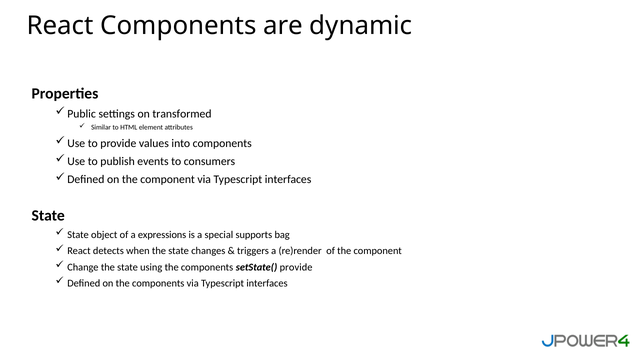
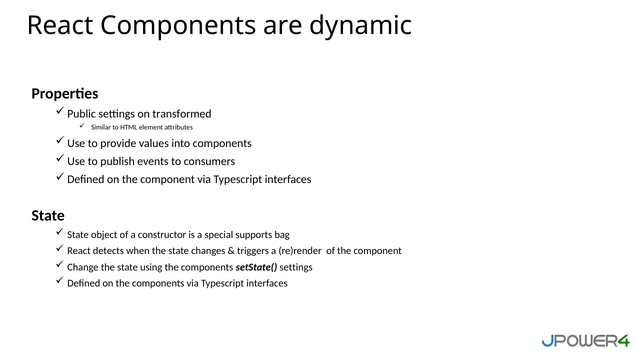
expressions: expressions -> constructor (162, 235)
setState( provide: provide -> settings (296, 267)
